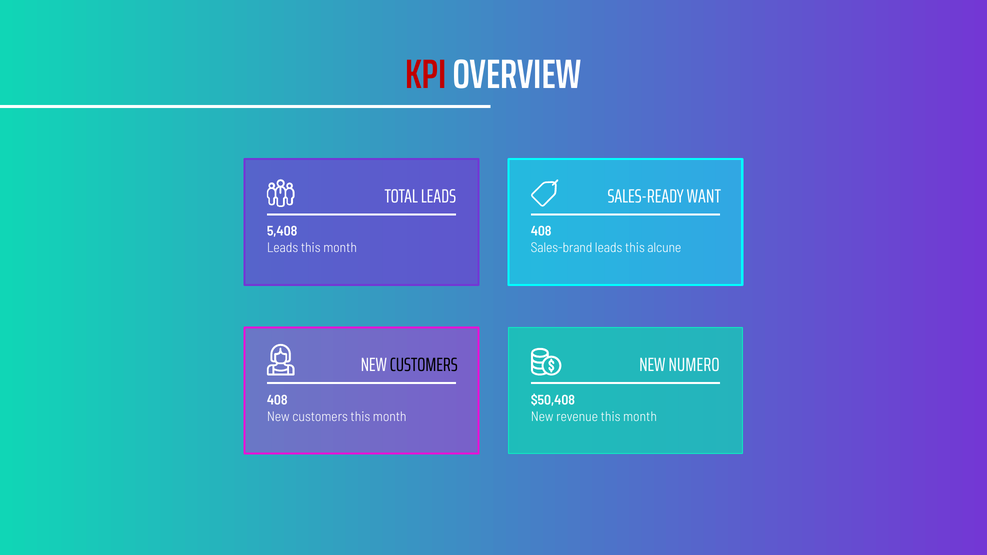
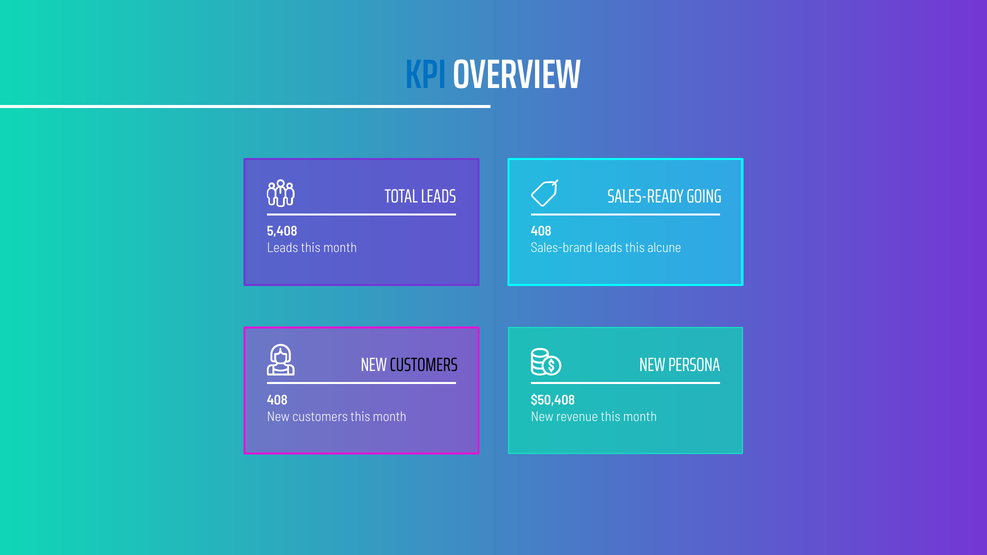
KPI colour: red -> blue (426, 75)
WANT: WANT -> GOING (704, 196)
NUMERO: NUMERO -> PERSONA (694, 365)
